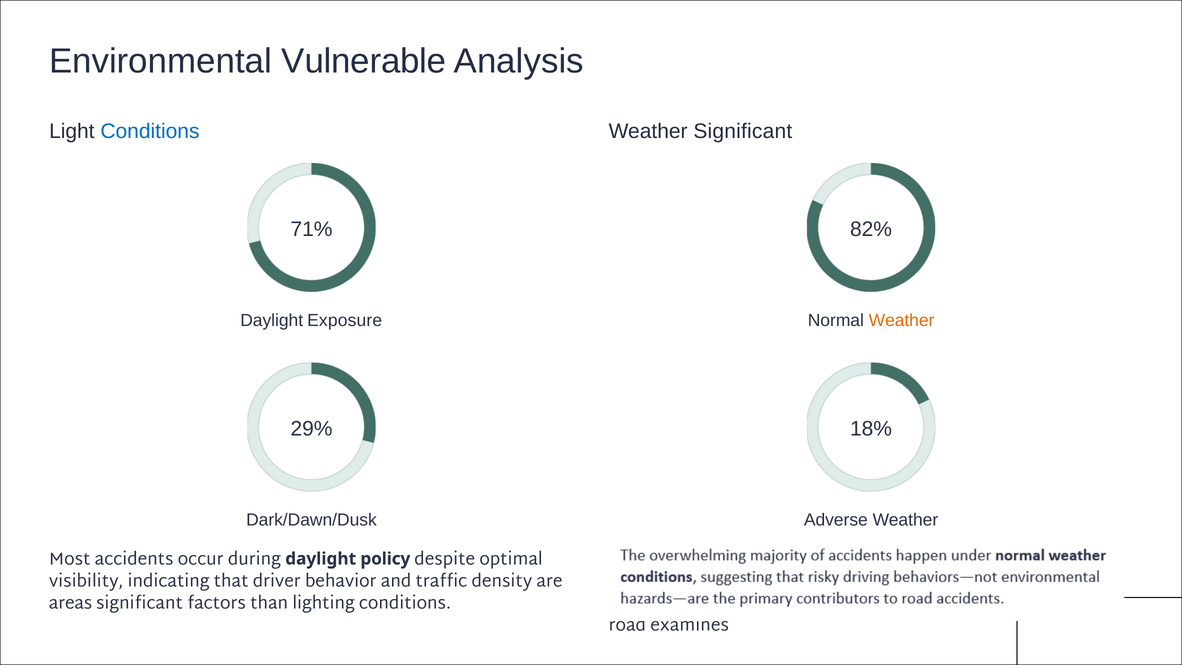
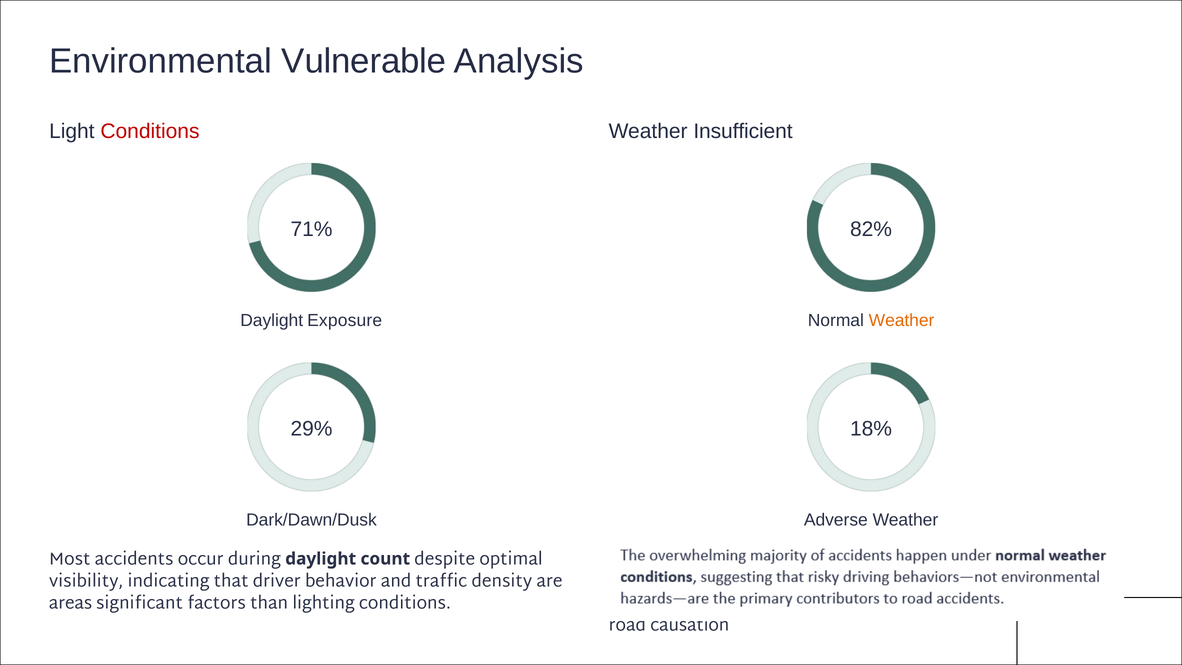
Conditions colour: blue -> red (150, 131)
Weather Significant: Significant -> Insufficient (743, 131)
policy: policy -> count (385, 559)
examines: examines -> causation (690, 625)
